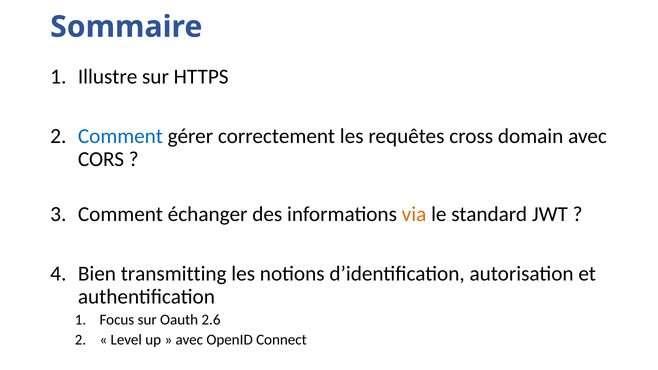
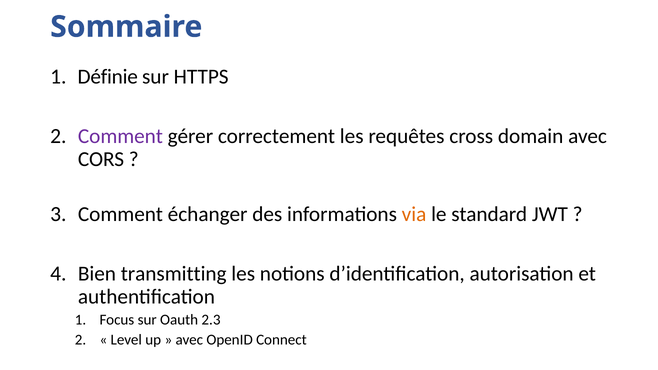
Illustre: Illustre -> Définie (108, 77)
Comment colour: blue -> purple (120, 136)
2.6: 2.6 -> 2.3 (211, 320)
